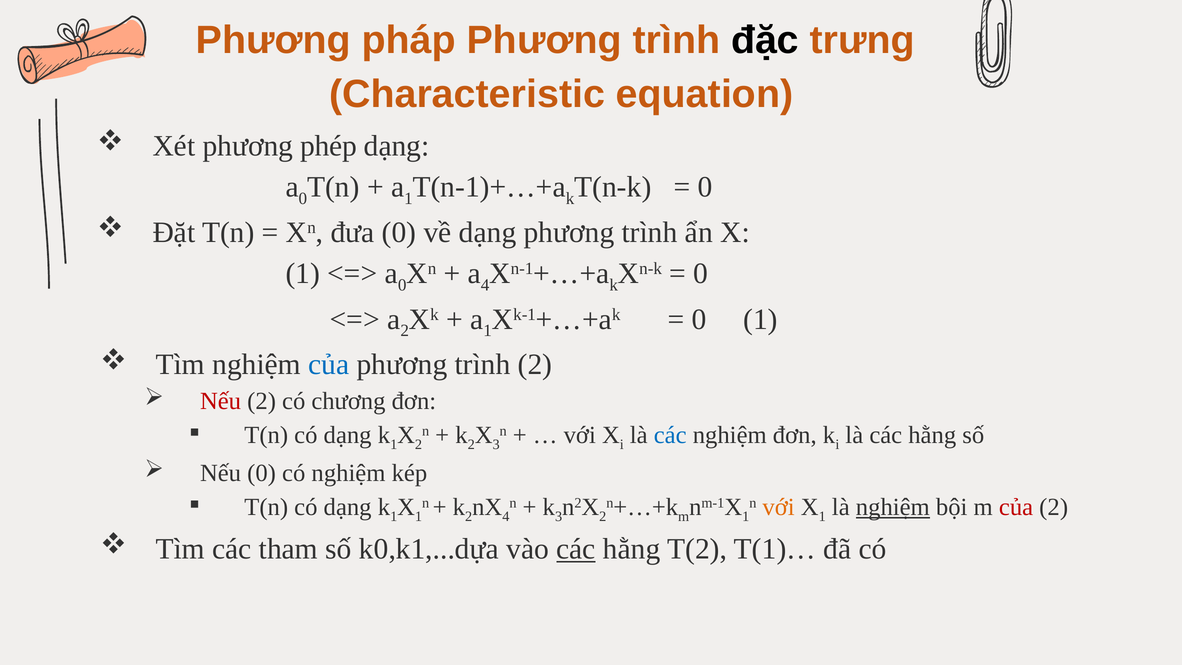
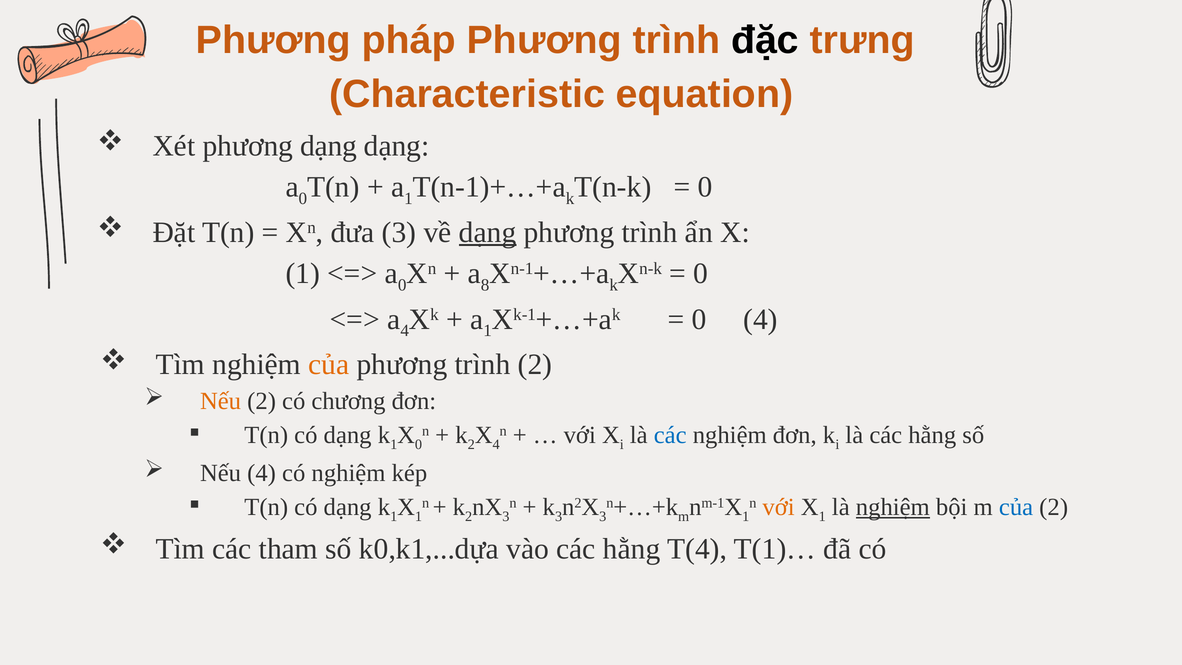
phương phép: phép -> dạng (329, 146)
đưa 0: 0 -> 3 (399, 232)
dạng underline: none -> present (488, 232)
4: 4 -> 8 (485, 285)
2: 2 -> 4 (405, 331)
0 1: 1 -> 4 (760, 319)
của colour: blue -> orange (329, 365)
Nếu colour: red -> orange (221, 401)
X 2: 2 -> 0 (419, 445)
X 3: 3 -> 4 (496, 445)
Nếu 0: 0 -> 4 (262, 473)
4: 4 -> 3 (506, 517)
2: 2 -> 3 (603, 517)
của colour: red -> blue (1016, 507)
các underline: present -> none (576, 549)
T(2: T(2 -> T(4 (697, 549)
